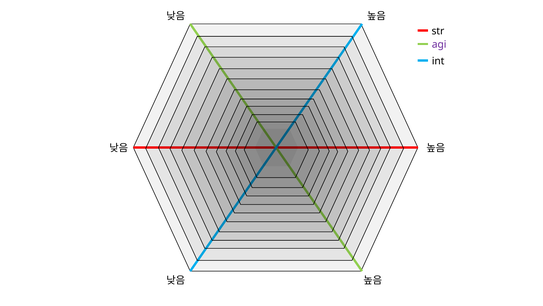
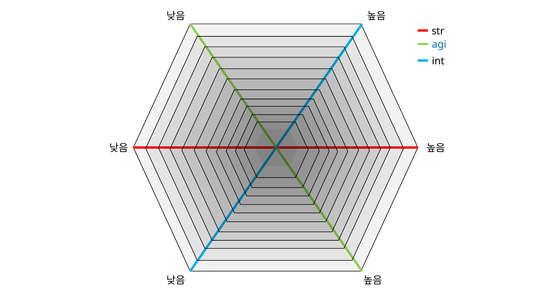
agi colour: purple -> blue (439, 45)
